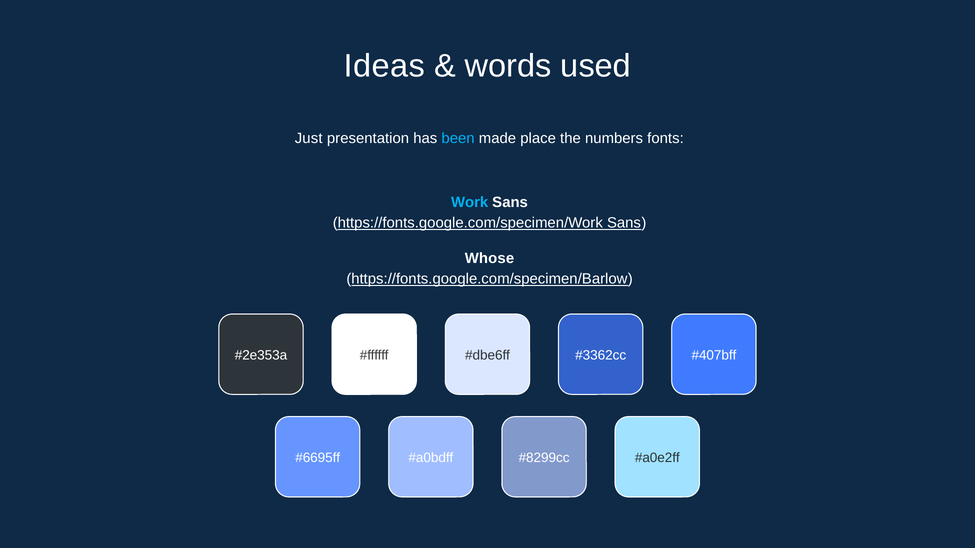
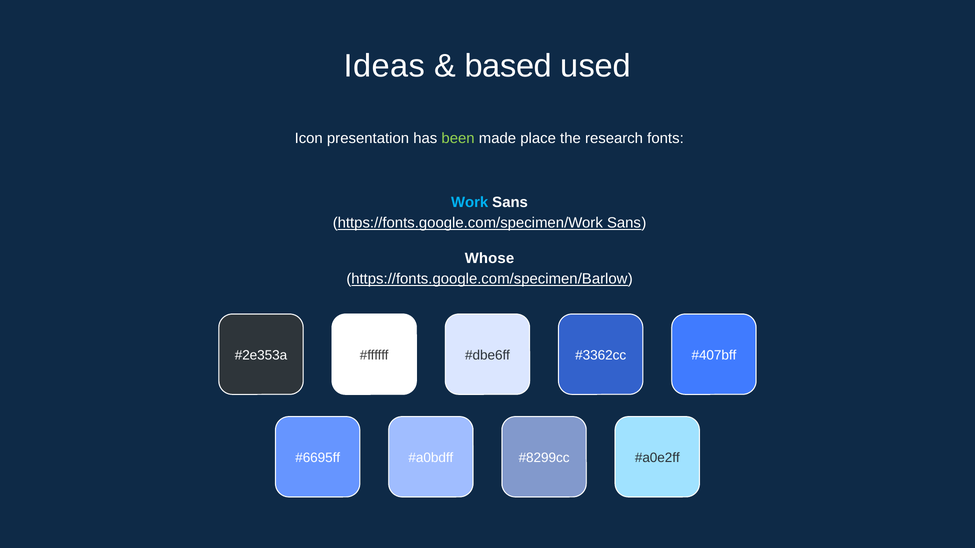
words: words -> based (508, 66)
Just: Just -> Icon (309, 138)
been colour: light blue -> light green (458, 138)
numbers: numbers -> research (614, 138)
